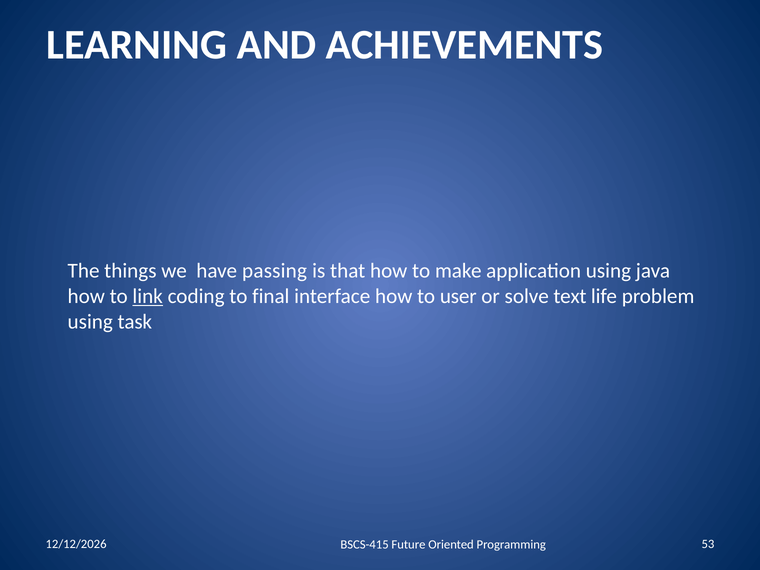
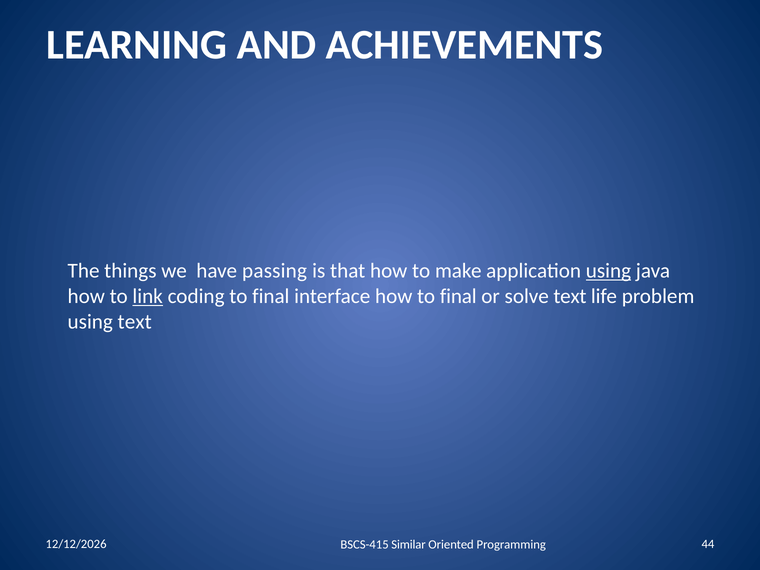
using underline: none -> present (608, 271)
how to user: user -> final (458, 296)
using task: task -> text (135, 322)
53: 53 -> 44 (708, 544)
Future: Future -> Similar (409, 544)
